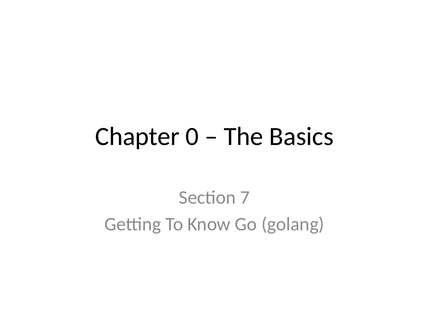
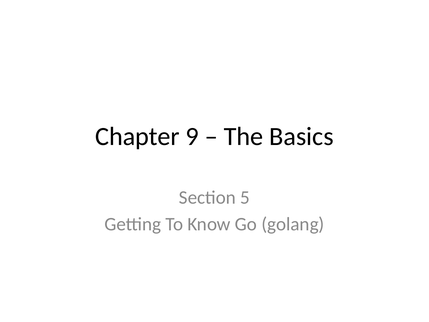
0: 0 -> 9 (192, 136)
7: 7 -> 5 (245, 197)
